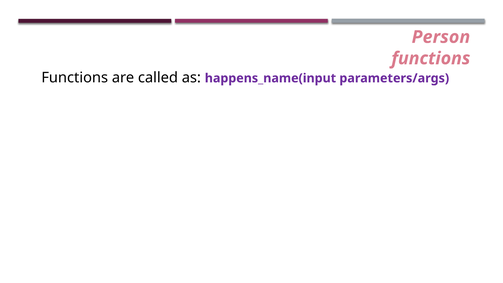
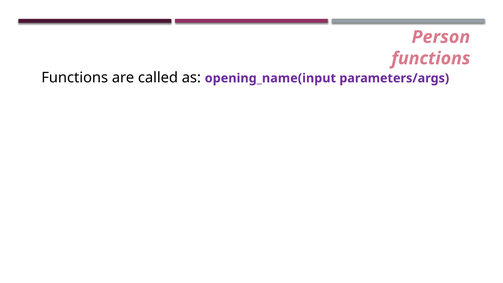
happens_name(input: happens_name(input -> opening_name(input (270, 78)
